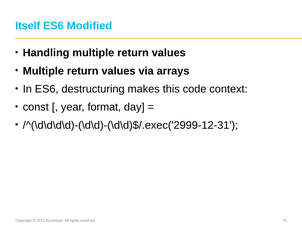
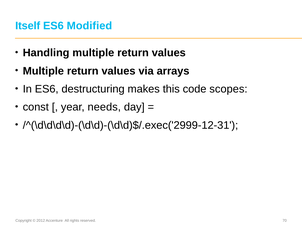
context: context -> scopes (228, 89)
format: format -> needs (104, 107)
